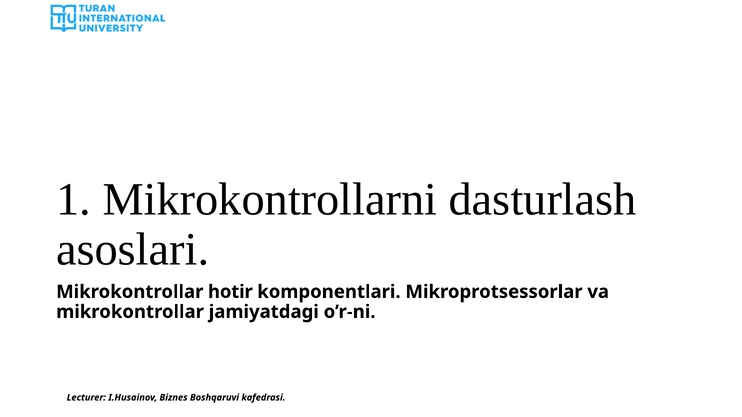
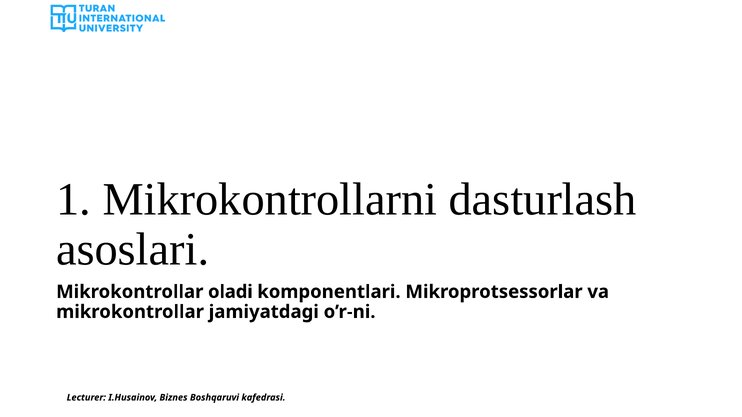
hotir: hotir -> oladi (230, 292)
